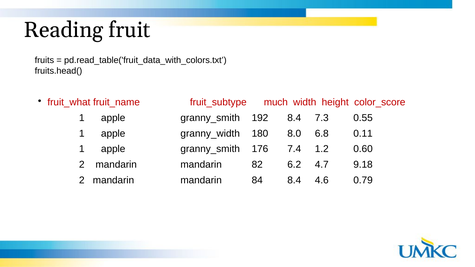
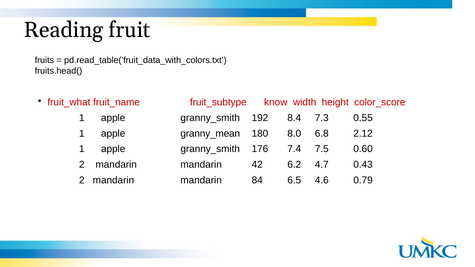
much: much -> know (276, 102)
granny_width: granny_width -> granny_mean (210, 134)
0.11: 0.11 -> 2.12 (363, 134)
1.2: 1.2 -> 7.5 (322, 149)
82: 82 -> 42 (257, 165)
9.18: 9.18 -> 0.43 (363, 165)
84 8.4: 8.4 -> 6.5 (294, 180)
